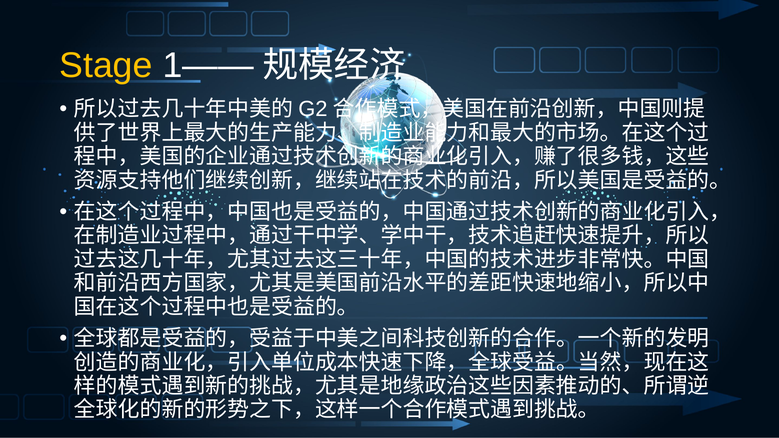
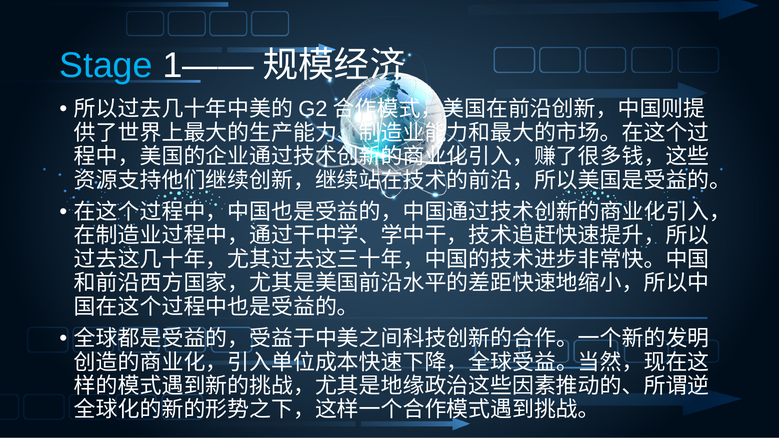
Stage colour: yellow -> light blue (106, 65)
